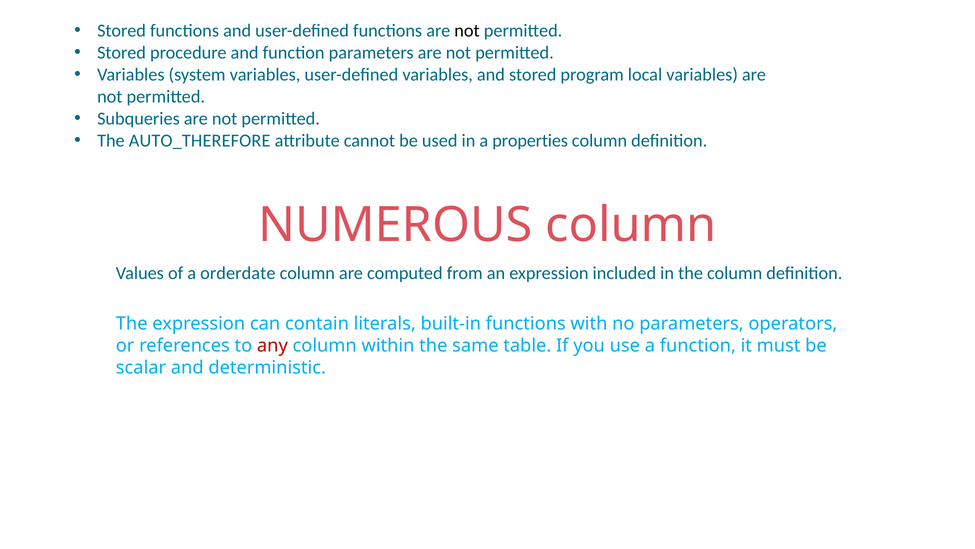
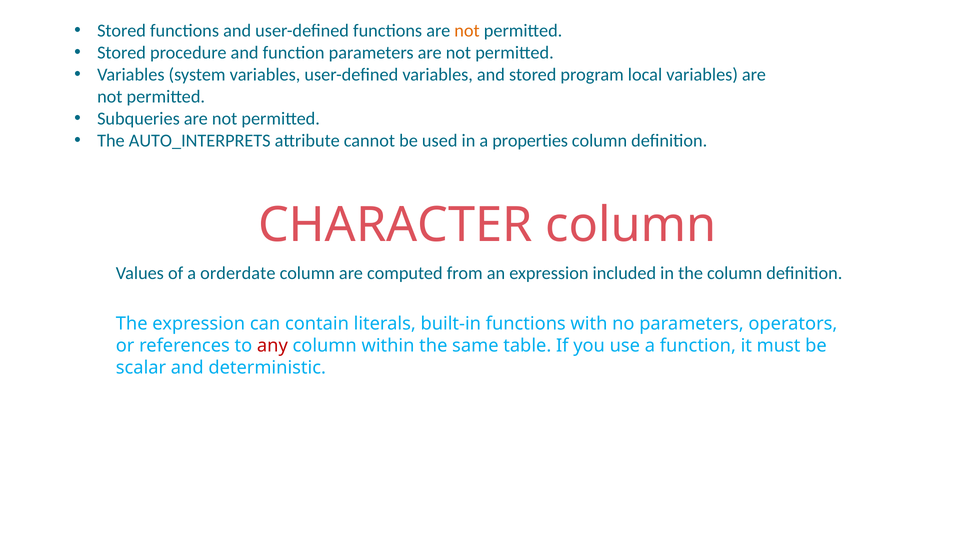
not colour: black -> orange (467, 31)
AUTO_THEREFORE: AUTO_THEREFORE -> AUTO_INTERPRETS (200, 141)
NUMEROUS: NUMEROUS -> CHARACTER (395, 225)
